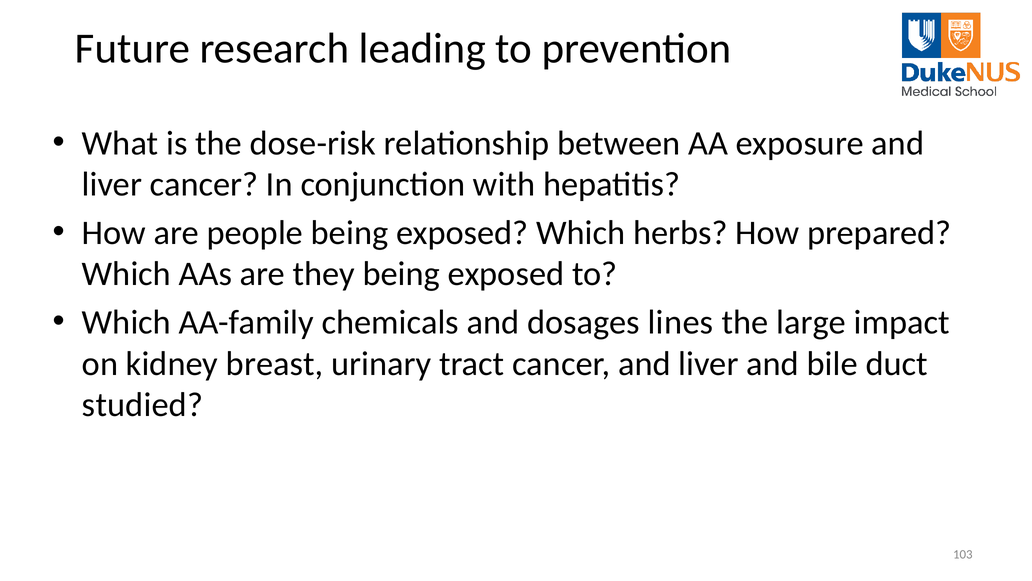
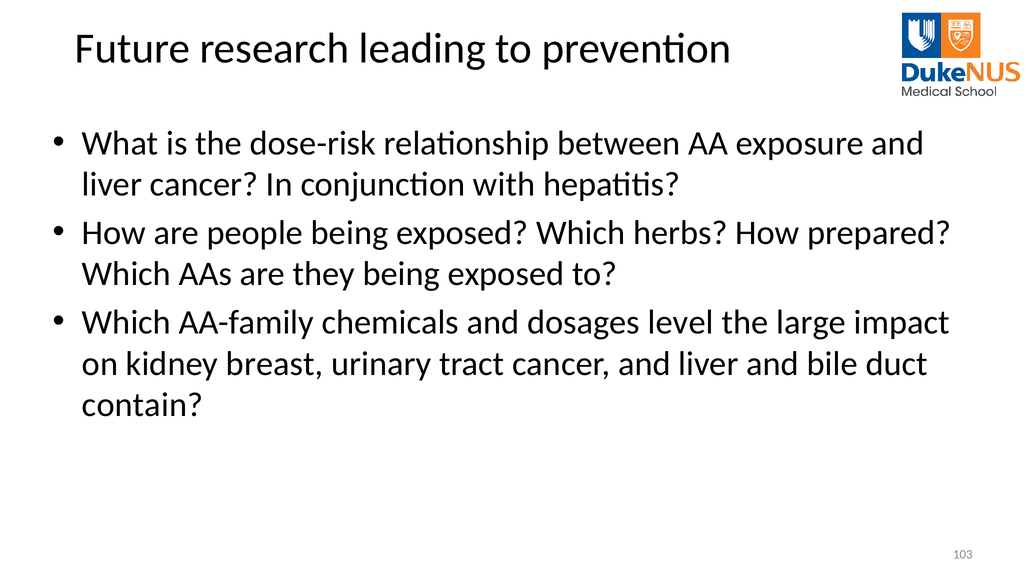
lines: lines -> level (681, 322)
studied: studied -> contain (143, 405)
